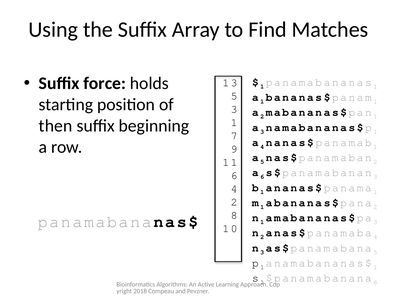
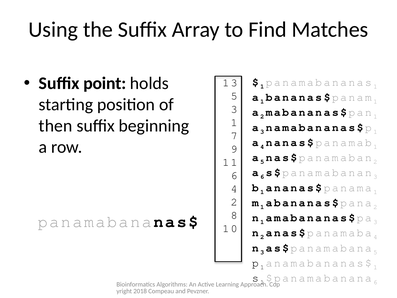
force: force -> point (105, 83)
